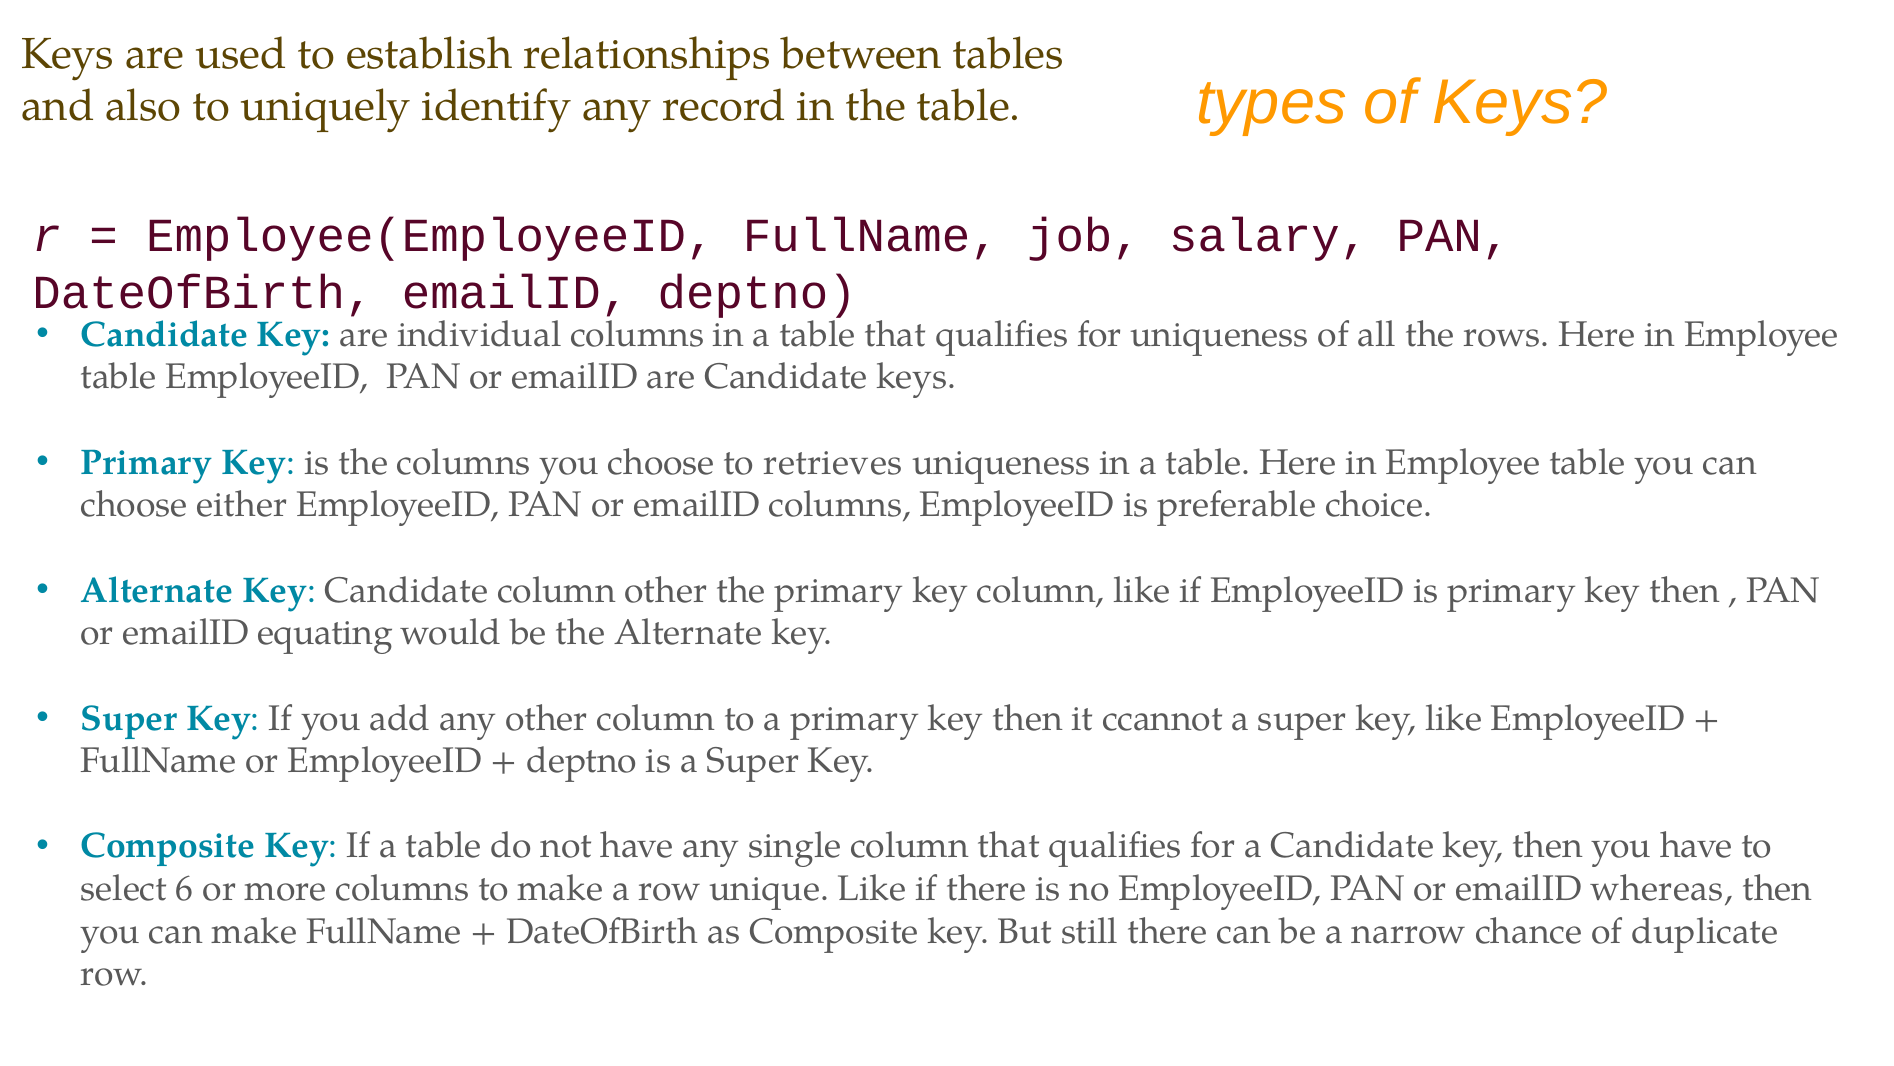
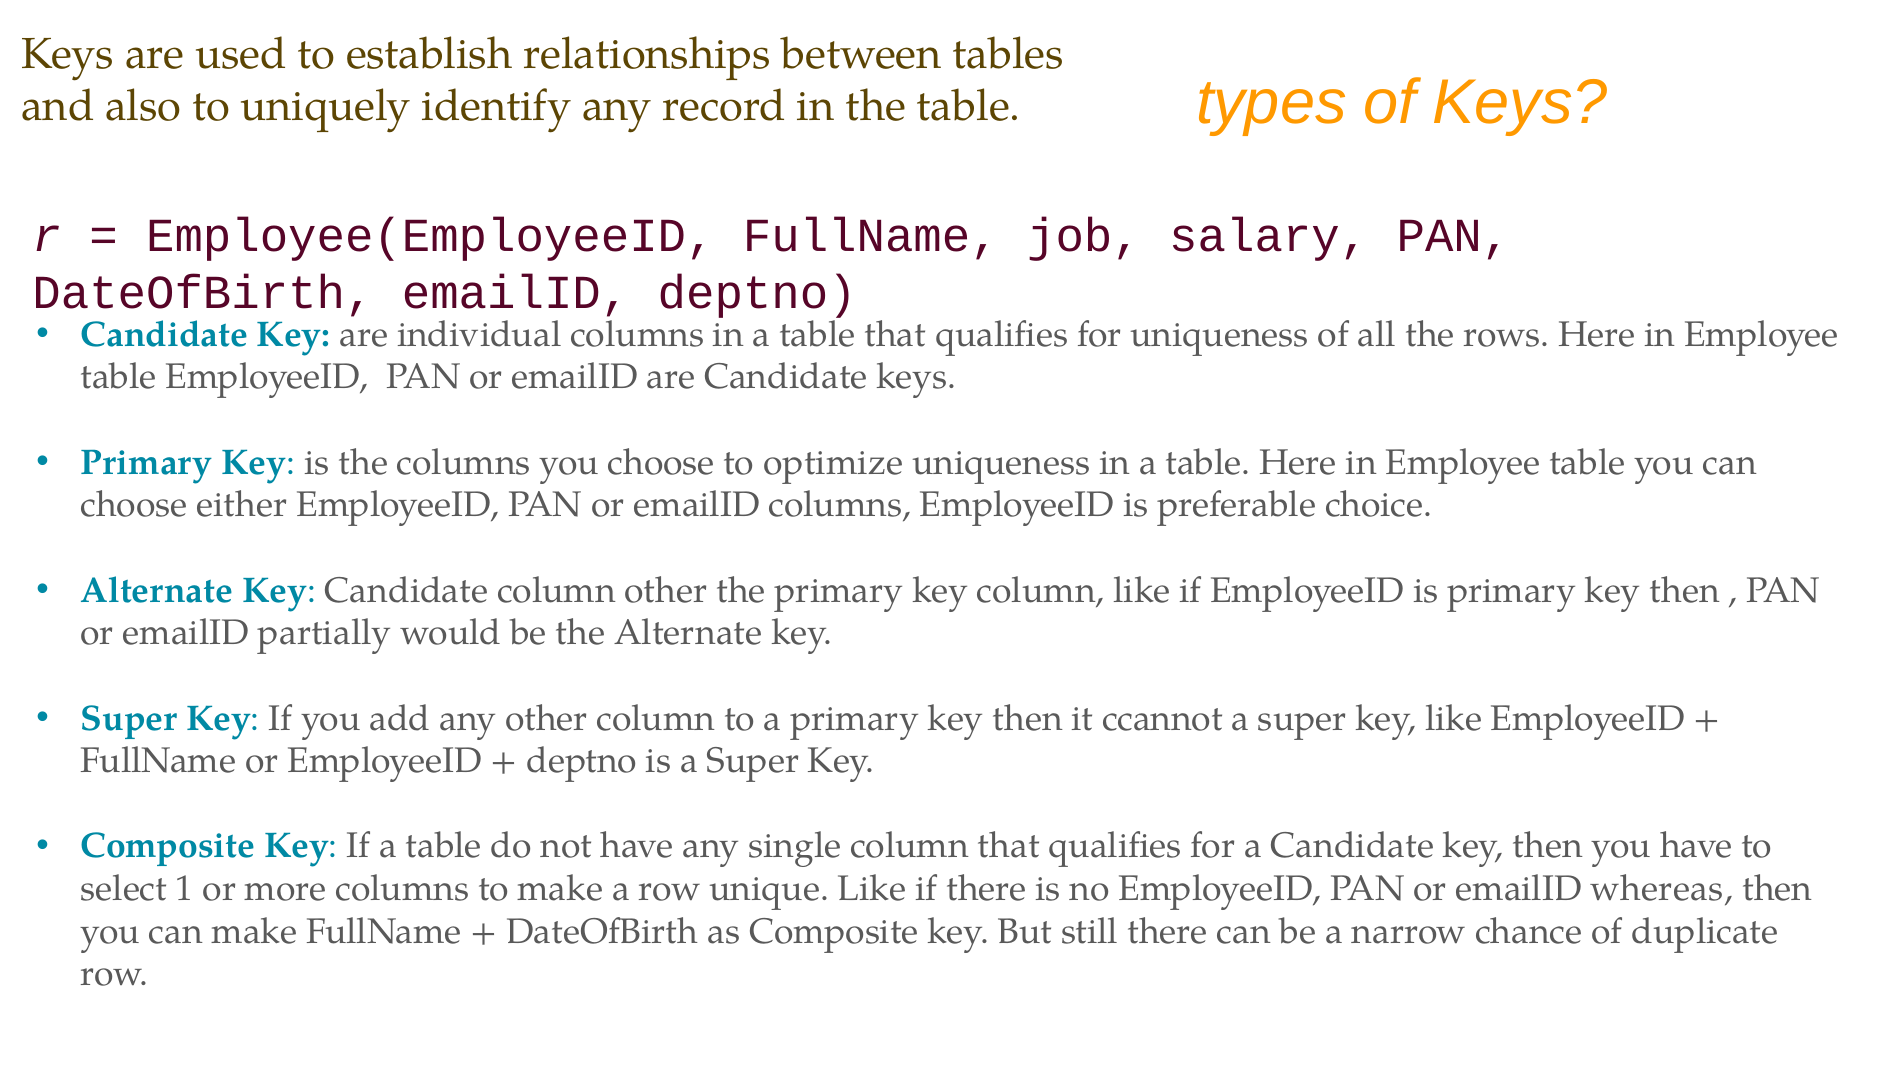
retrieves: retrieves -> optimize (833, 462)
equating: equating -> partially (325, 633)
6: 6 -> 1 (185, 888)
